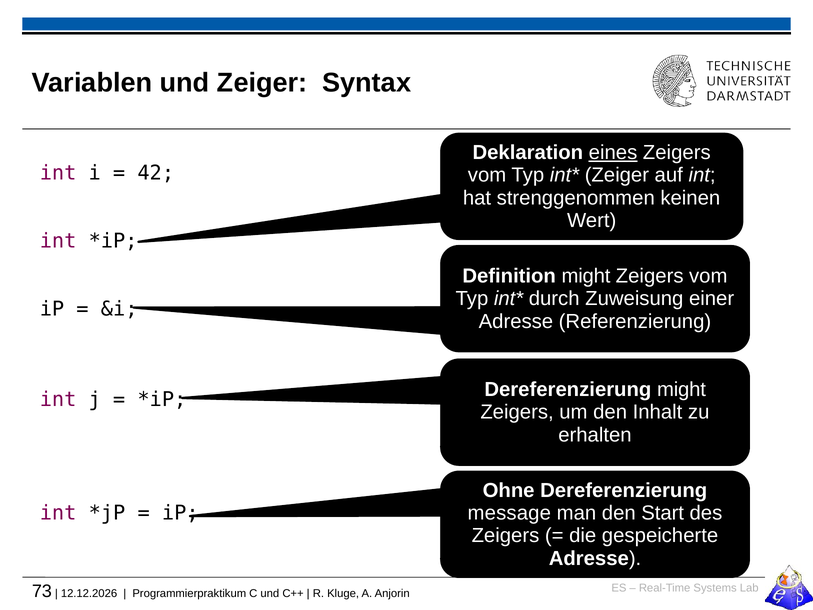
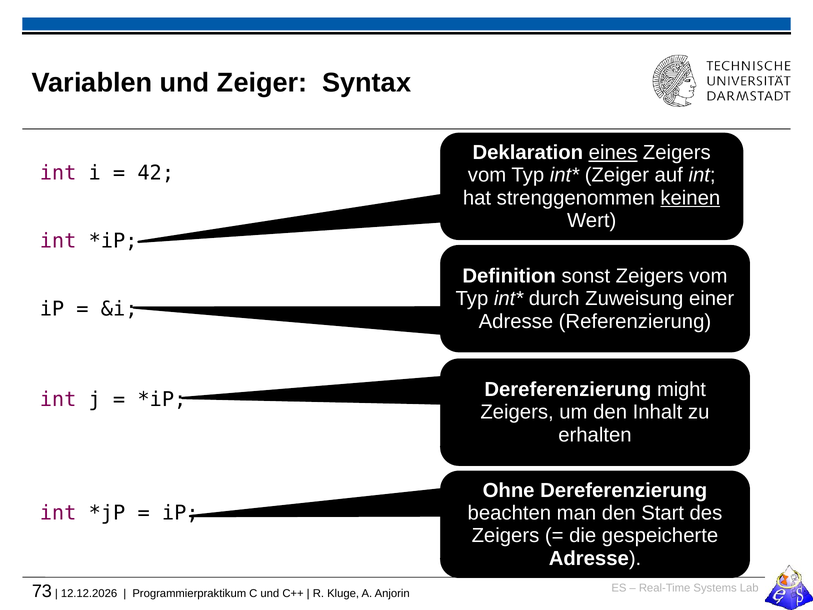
keinen underline: none -> present (690, 198)
Definition might: might -> sonst (586, 276)
message: message -> beachten (509, 513)
